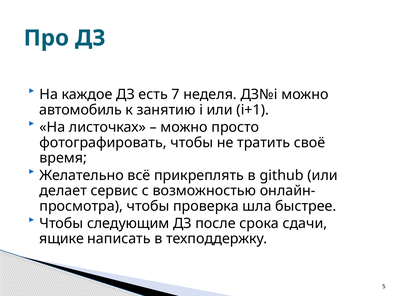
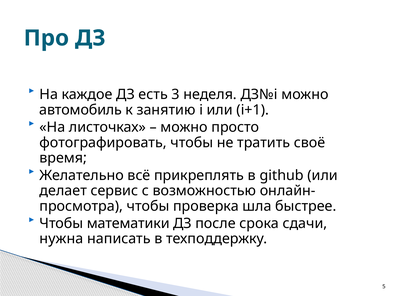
7: 7 -> 3 (176, 95)
следующим: следующим -> математики (128, 224)
ящике: ящике -> нужна (61, 239)
